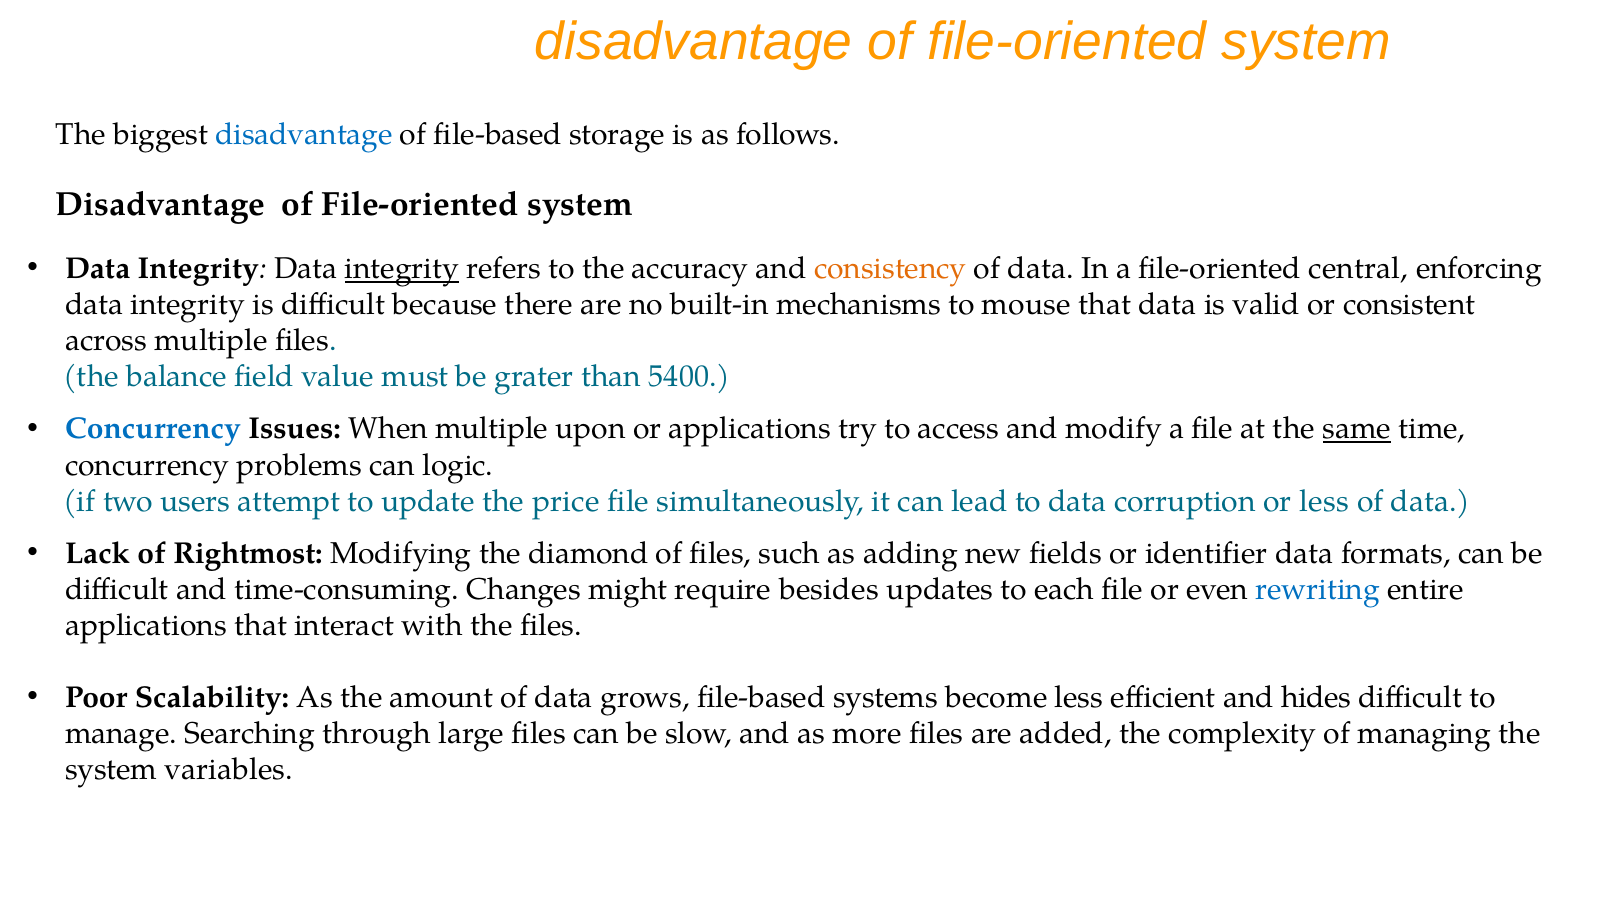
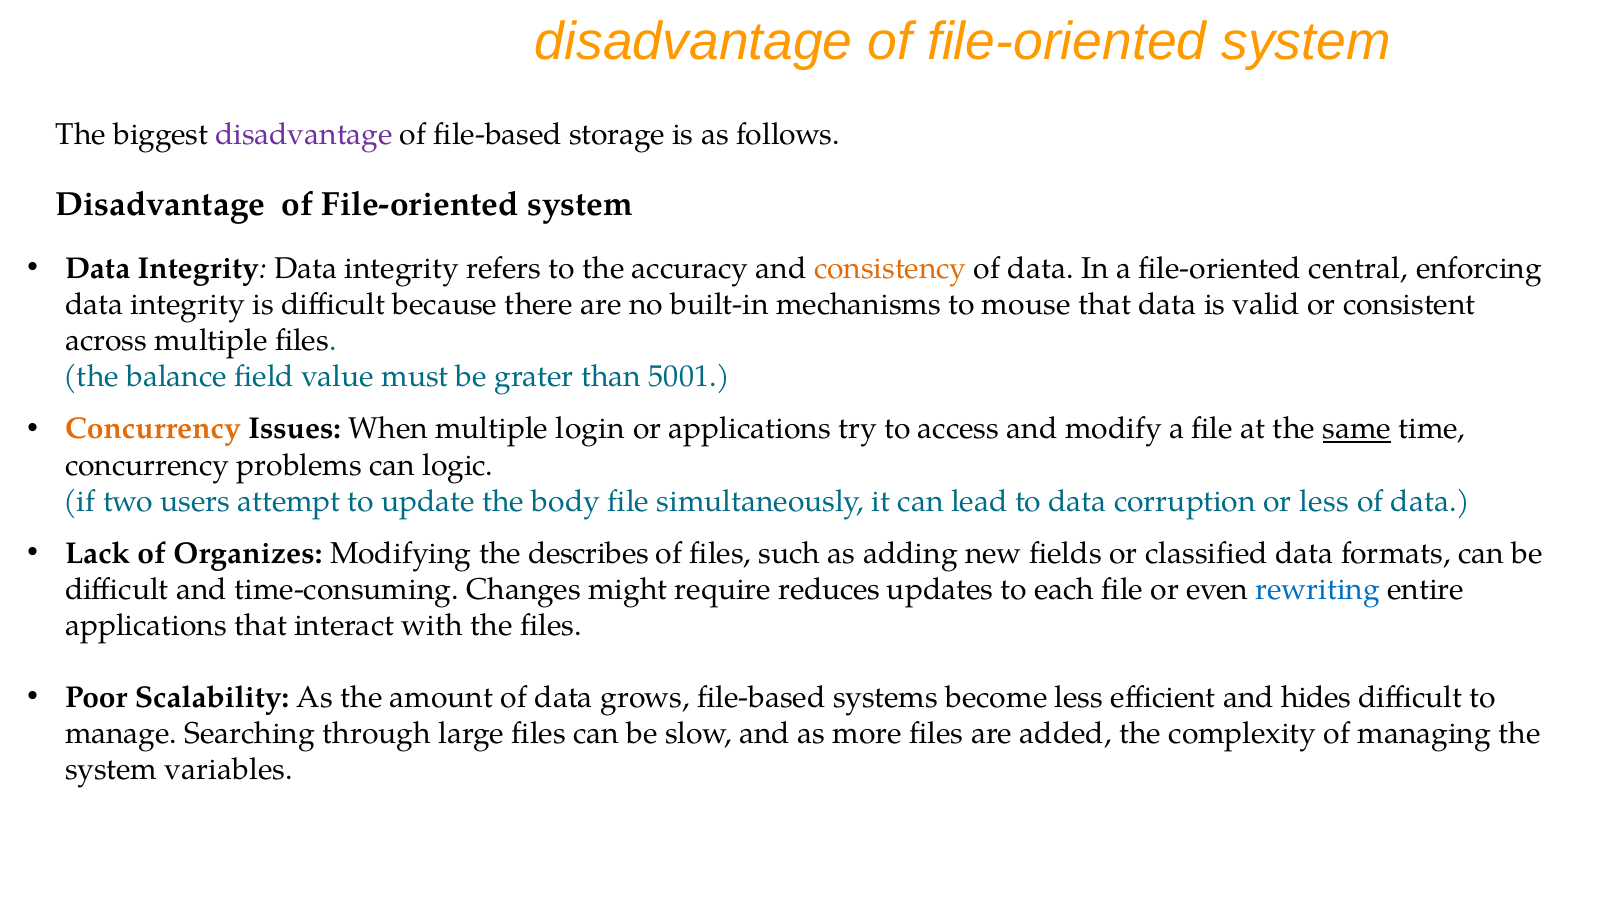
disadvantage colour: blue -> purple (304, 135)
integrity underline: present -> none (402, 269)
5400: 5400 -> 5001 (690, 377)
Concurrency colour: blue -> orange (153, 429)
upon: upon -> login (591, 429)
price: price -> body (566, 501)
Rightmost: Rightmost -> Organizes (248, 553)
diamond: diamond -> describes (589, 553)
identifier: identifier -> classified (1206, 553)
besides: besides -> reduces (829, 589)
